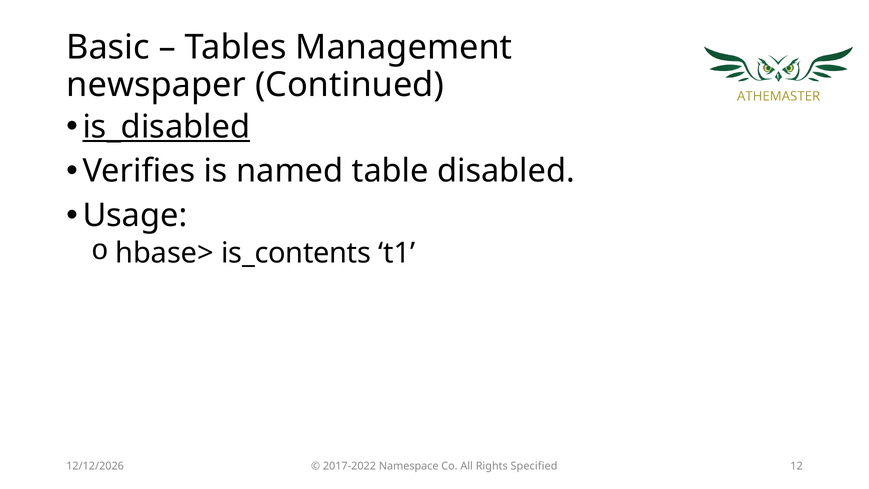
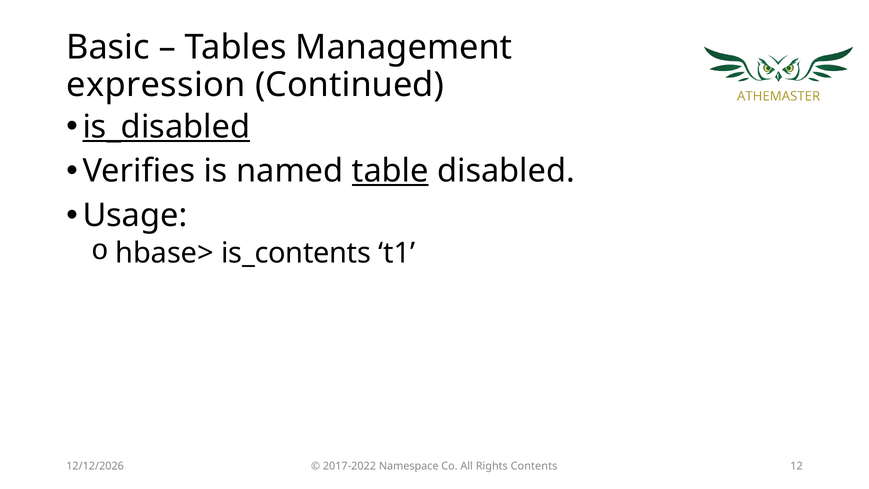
newspaper: newspaper -> expression (156, 85)
table underline: none -> present (390, 171)
Specified: Specified -> Contents (534, 466)
